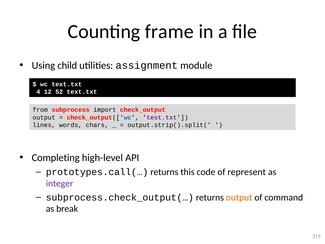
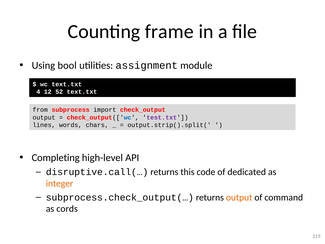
child: child -> bool (67, 65)
prototypes.call(…: prototypes.call(… -> disruptive.call(… (97, 172)
represent: represent -> dedicated (247, 172)
integer colour: purple -> orange (60, 183)
break: break -> cords (67, 209)
